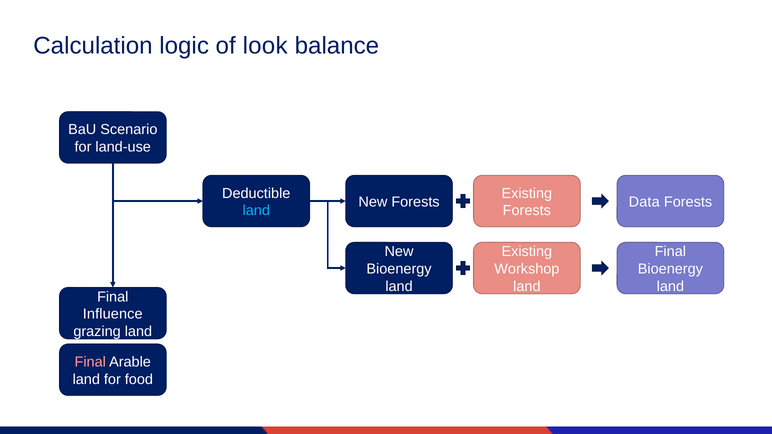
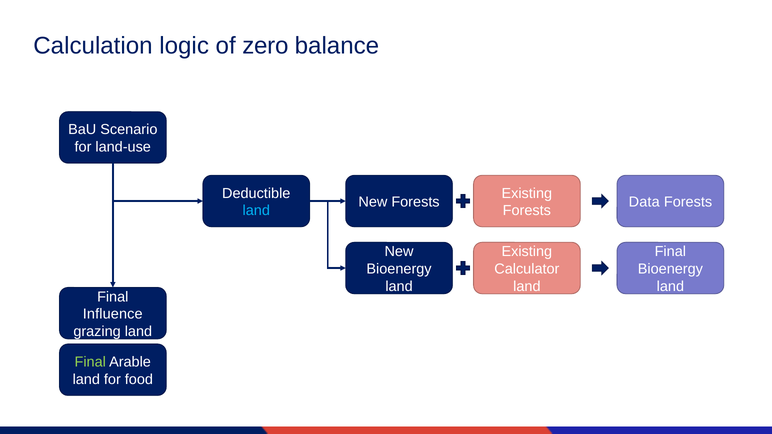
look: look -> zero (265, 46)
Workshop: Workshop -> Calculator (527, 269)
Final colour: pink -> light green (90, 362)
